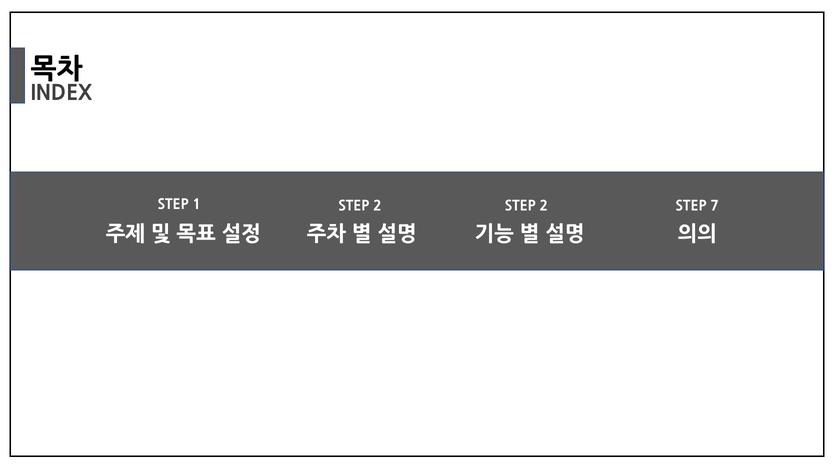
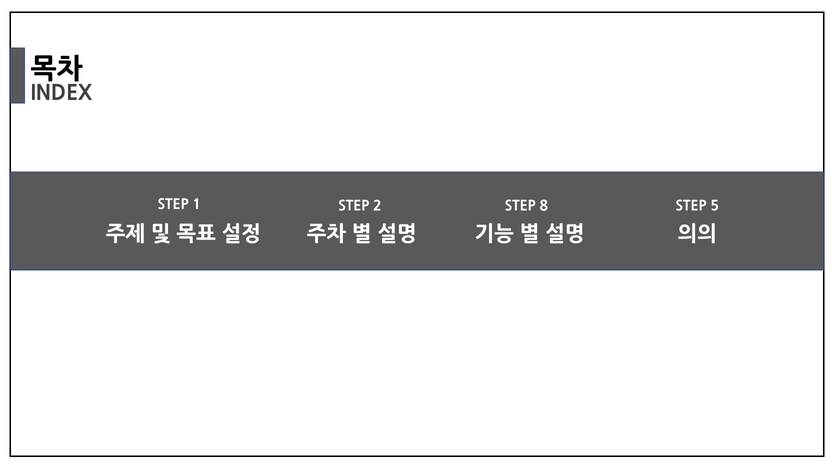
2: 2 -> 8 (544, 207)
7: 7 -> 5 (715, 207)
